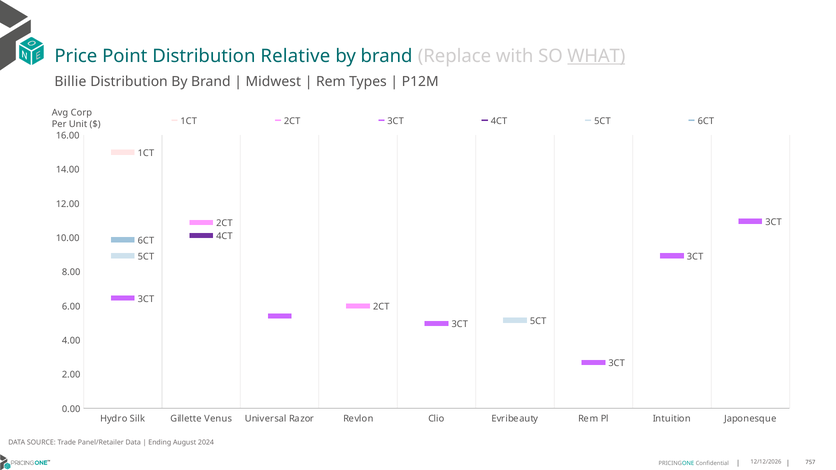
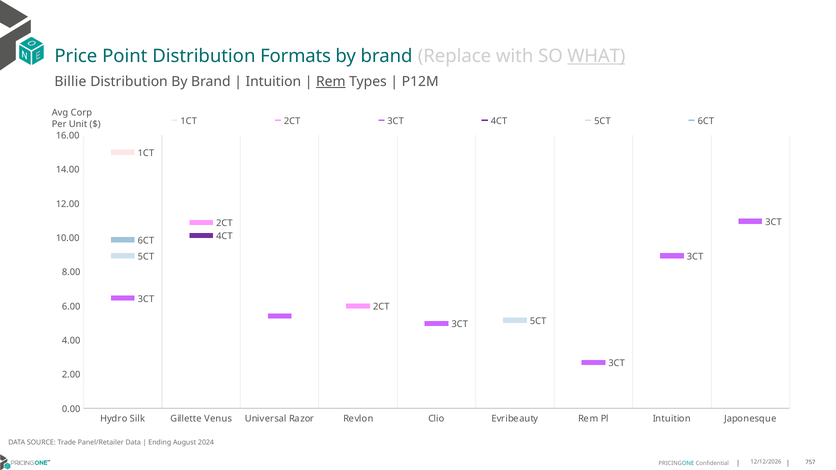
Relative: Relative -> Formats (296, 56)
Midwest: Midwest -> Intuition (273, 82)
Rem underline: none -> present (331, 82)
